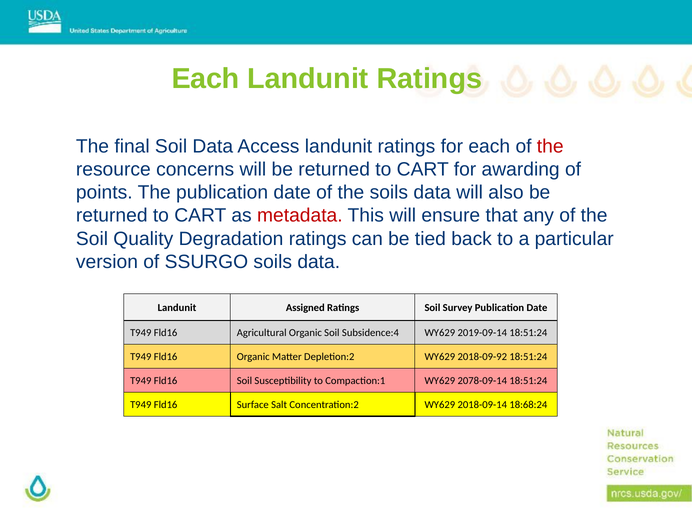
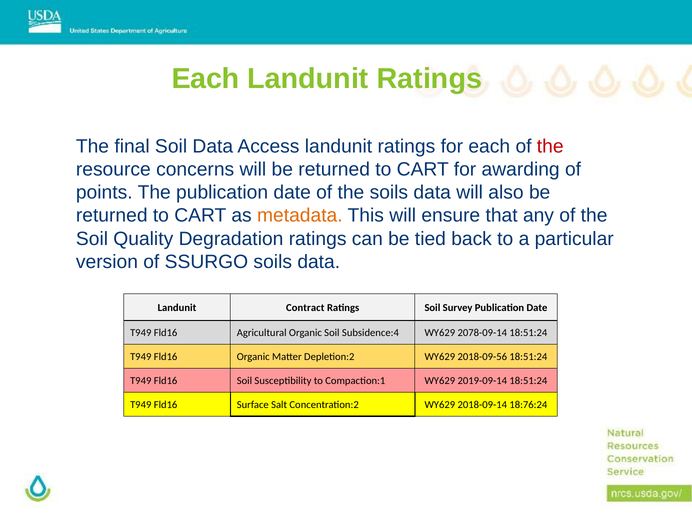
metadata colour: red -> orange (300, 216)
Assigned: Assigned -> Contract (305, 308)
2019-09-14: 2019-09-14 -> 2078-09-14 (482, 333)
2018-09-92: 2018-09-92 -> 2018-09-56 (482, 357)
2078-09-14: 2078-09-14 -> 2019-09-14 (482, 381)
18:68:24: 18:68:24 -> 18:76:24 (528, 405)
